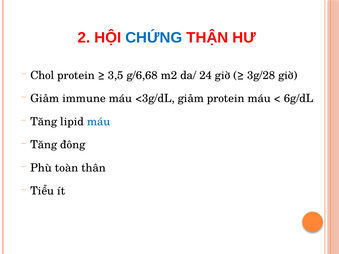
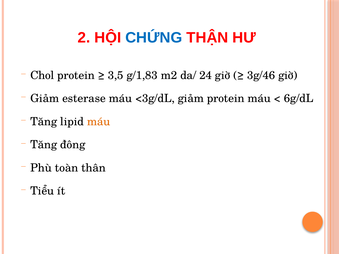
g/6,68: g/6,68 -> g/1,83 (142, 75)
3g/28: 3g/28 -> 3g/46 (261, 75)
immune: immune -> esterase (84, 99)
máu colour: blue -> orange (99, 122)
